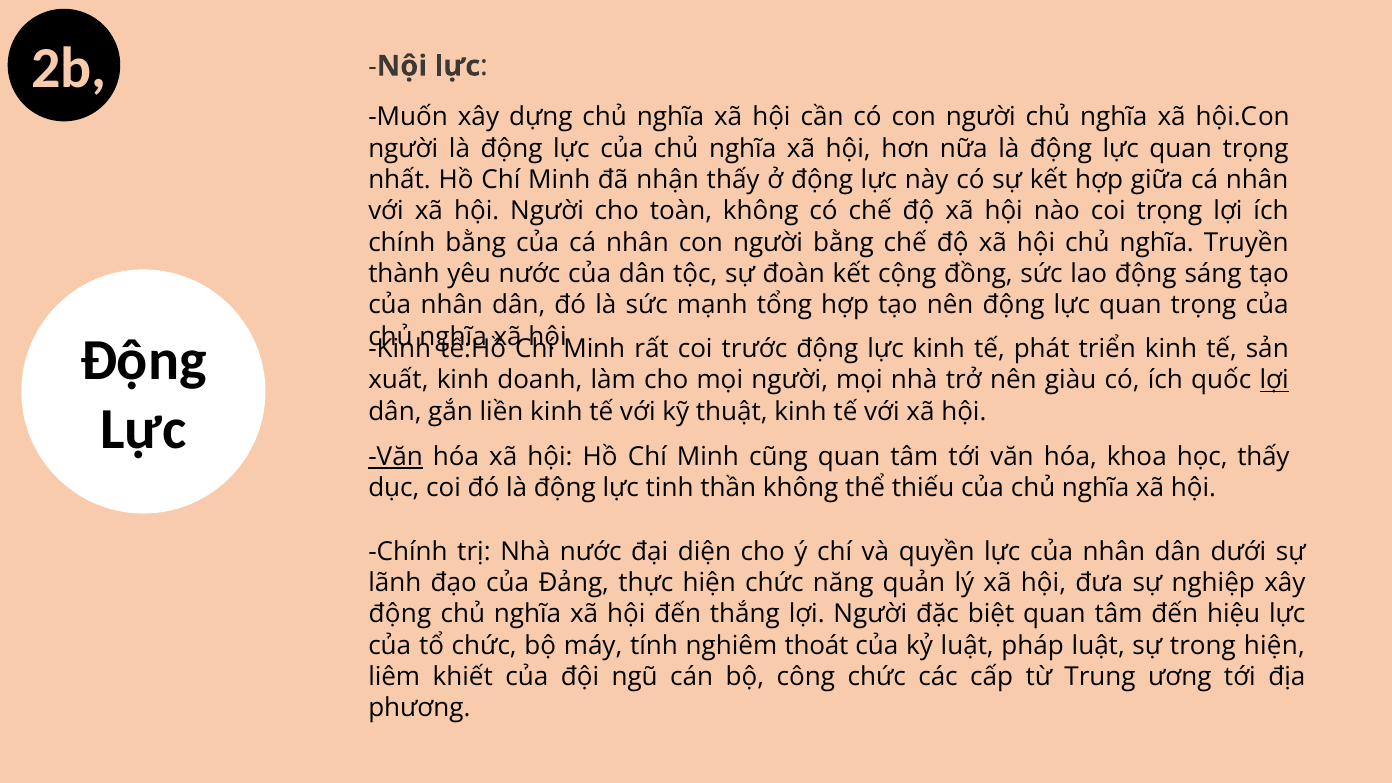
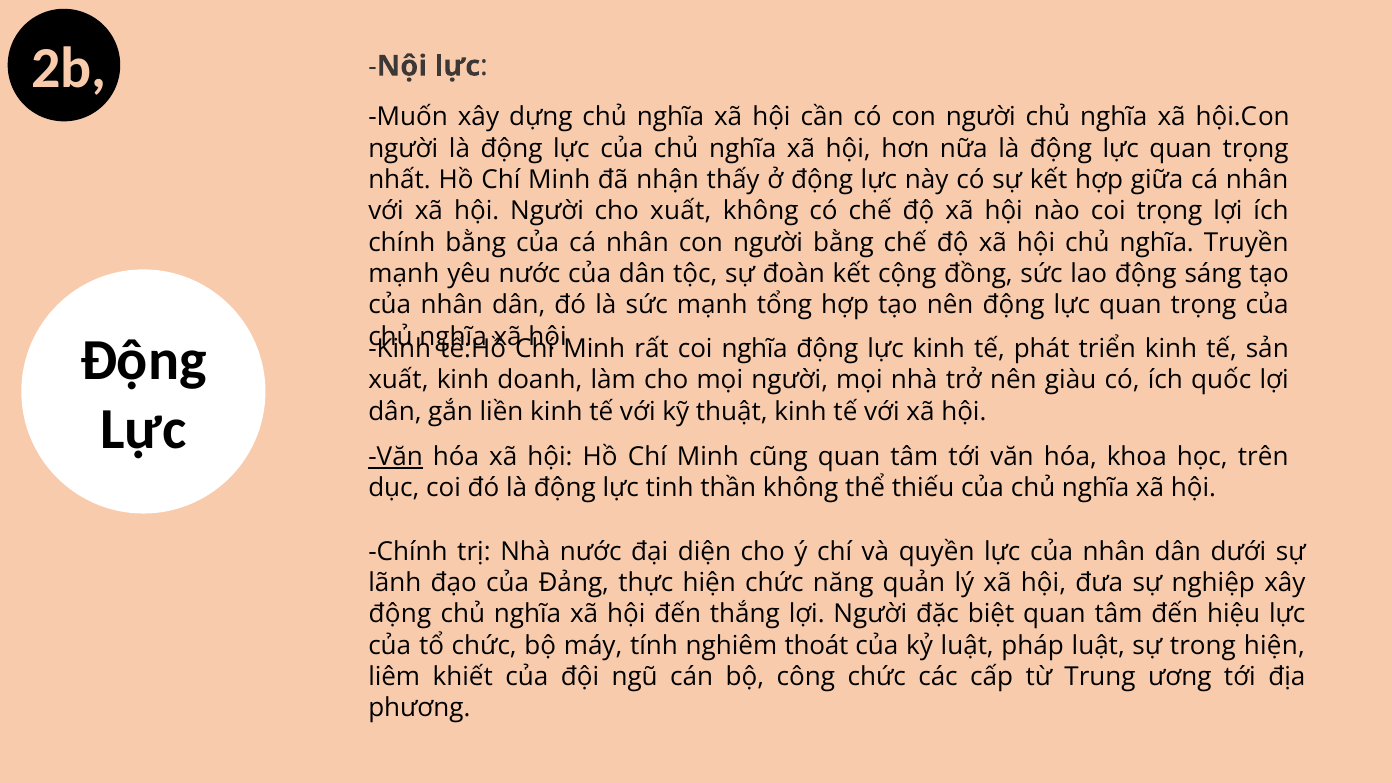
cho toàn: toàn -> xuất (681, 211)
thành: thành -> mạnh (404, 274)
coi trước: trước -> nghĩa (755, 349)
lợi underline: present -> none (1274, 380)
học thấy: thấy -> trên (1263, 457)
